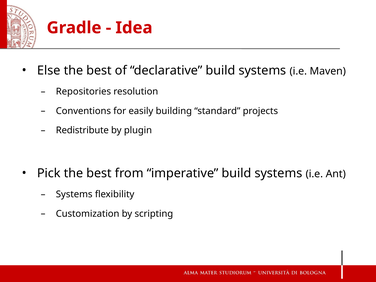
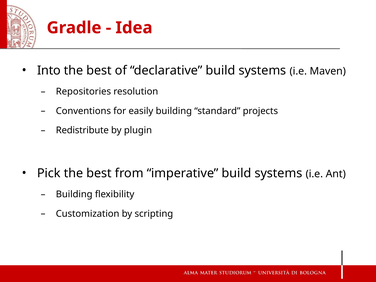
Else: Else -> Into (49, 70)
Systems: Systems -> Building (74, 194)
